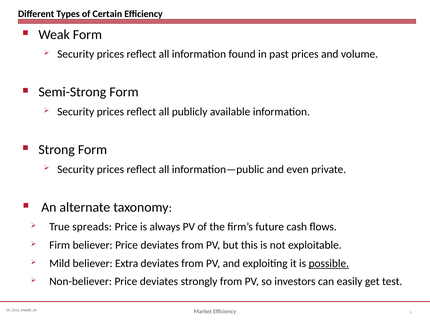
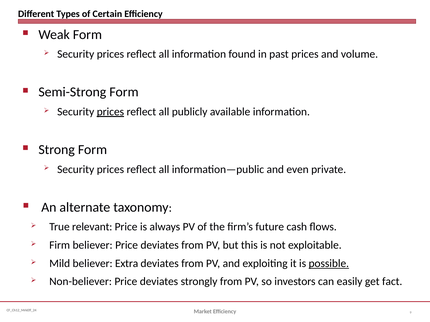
prices underline: none -> present (110, 112)
spreads: spreads -> relevant (92, 227)
test: test -> fact (392, 282)
